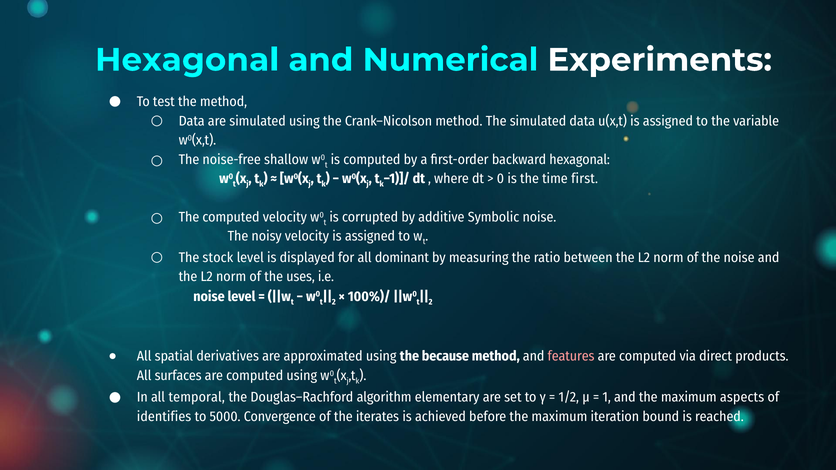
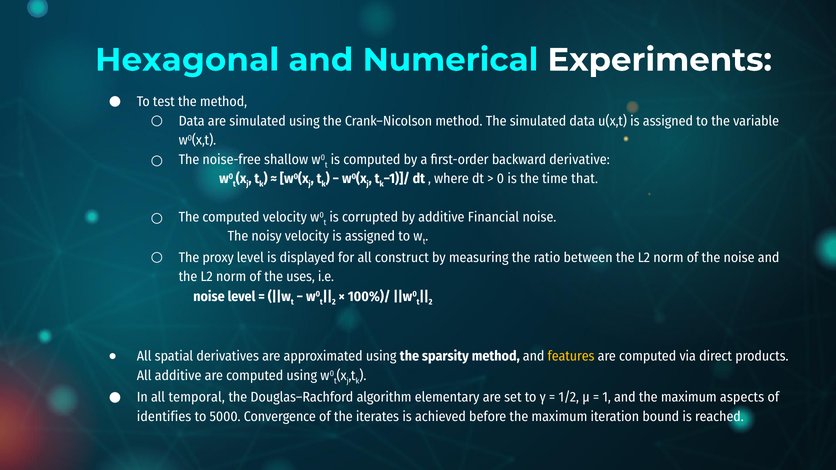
backward hexagonal: hexagonal -> derivative (580, 160)
first: first -> that (585, 179)
Symbolic: Symbolic -> Financial (493, 217)
stock: stock -> proxy (218, 258)
dominant: dominant -> construct (402, 258)
because: because -> sparsity (445, 357)
features colour: pink -> yellow (571, 357)
All surfaces: surfaces -> additive (178, 376)
